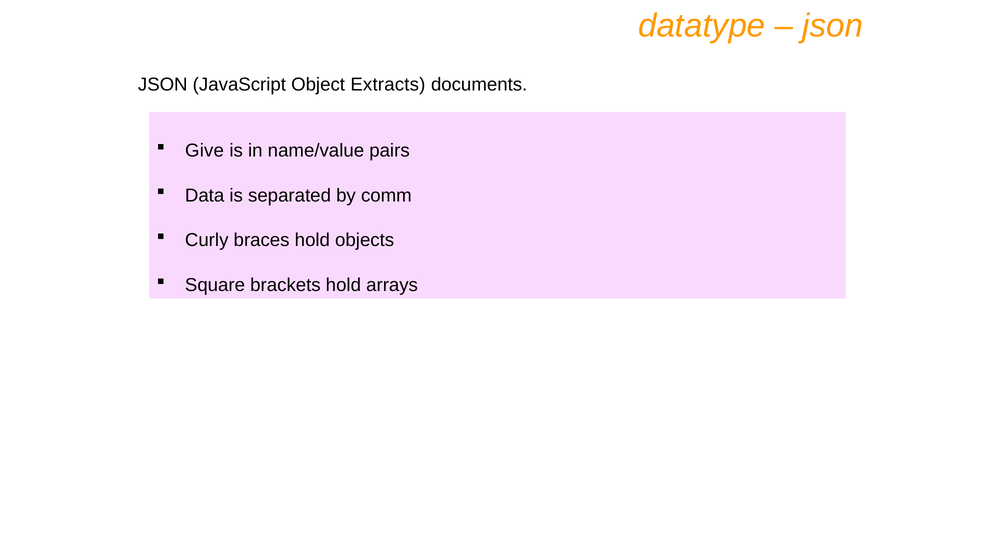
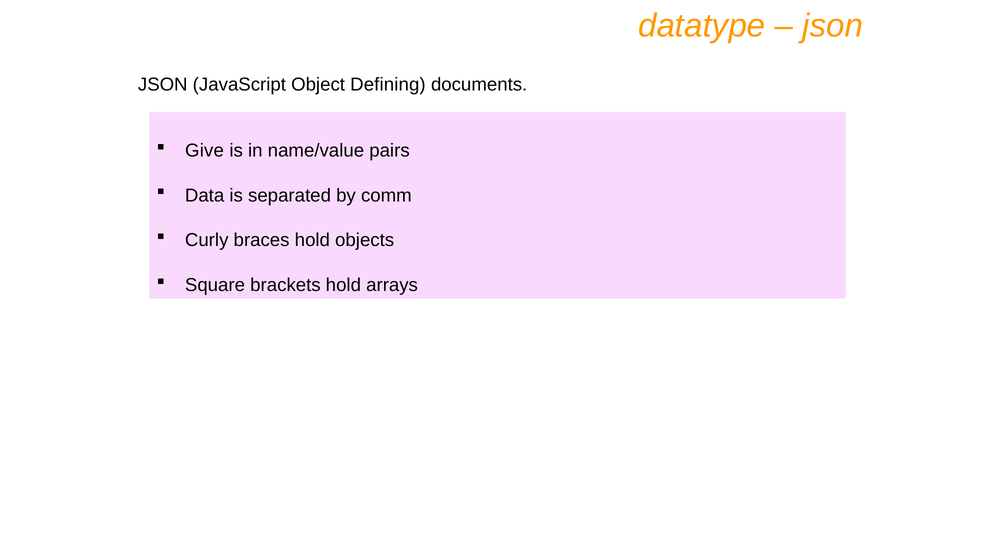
Extracts: Extracts -> Defining (388, 85)
